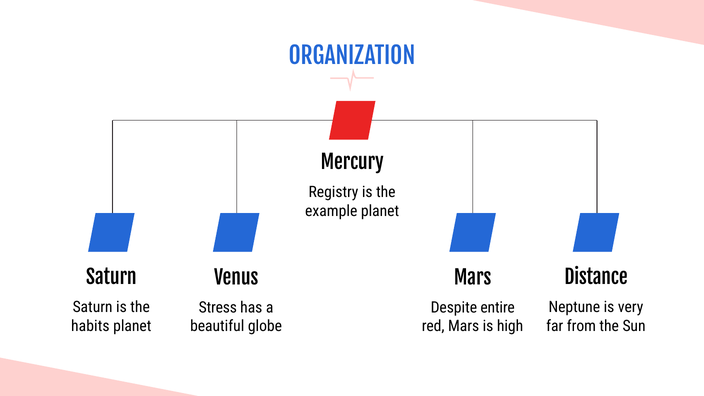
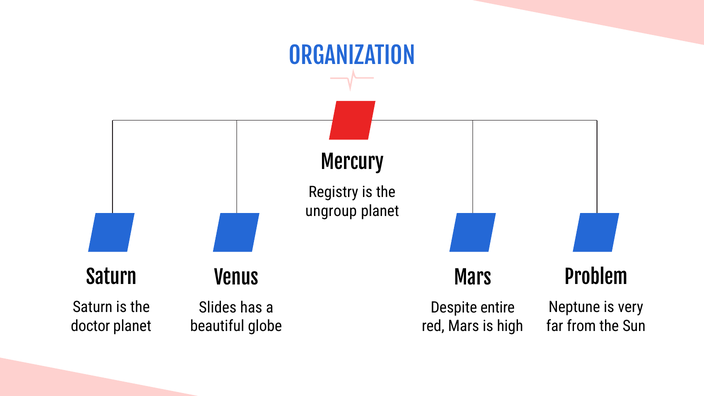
example: example -> ungroup (331, 211)
Distance: Distance -> Problem (596, 278)
Stress: Stress -> Slides (218, 308)
habits: habits -> doctor (90, 326)
